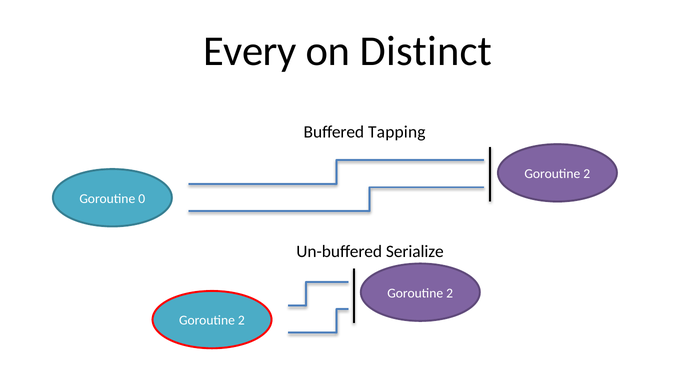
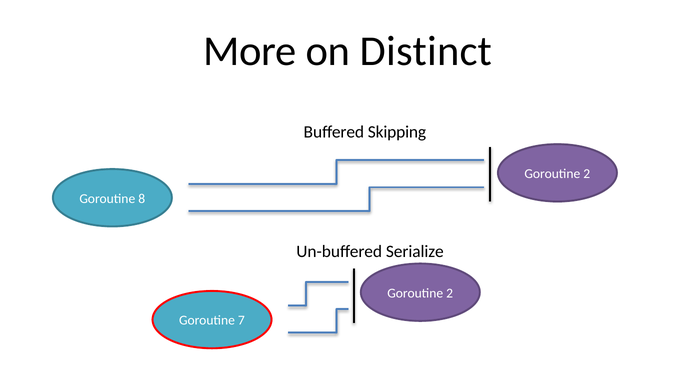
Every: Every -> More (250, 51)
Tapping: Tapping -> Skipping (397, 132)
0: 0 -> 8 (142, 199)
2: 2 -> 7 (241, 321)
